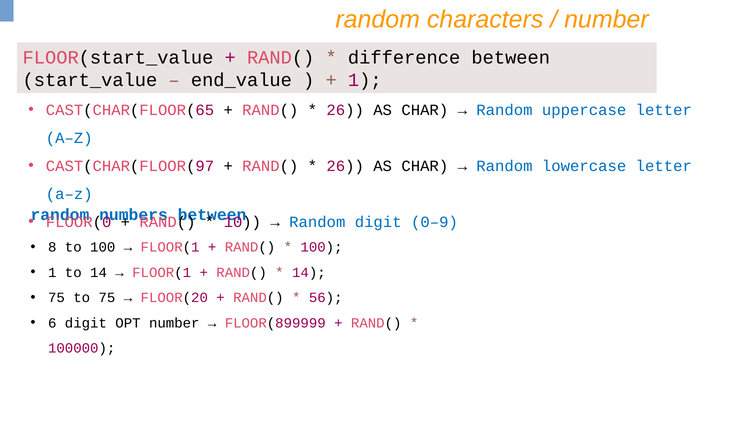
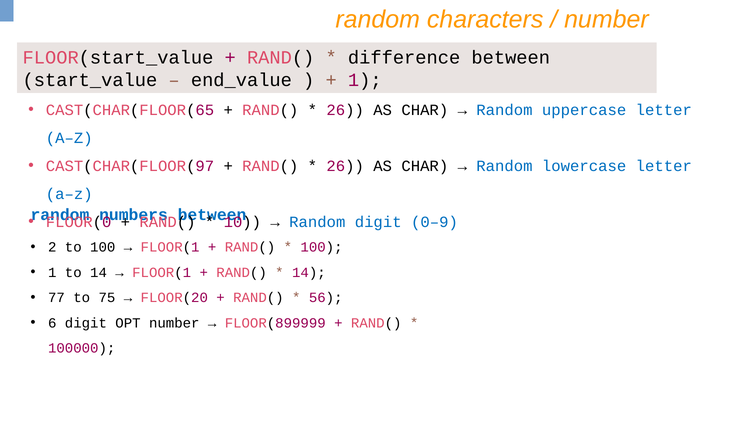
8: 8 -> 2 (52, 247)
75: 75 -> 77 (56, 297)
